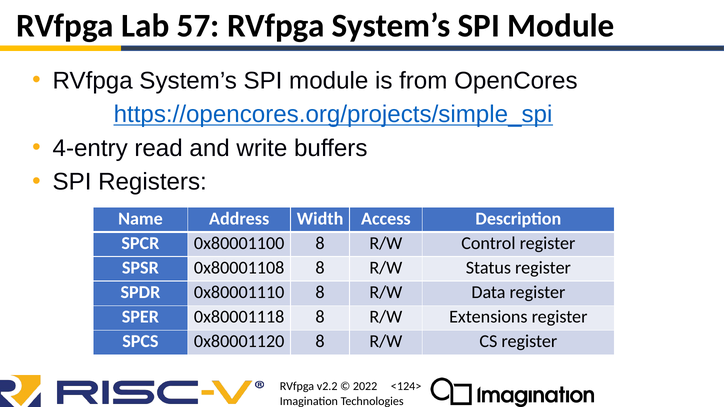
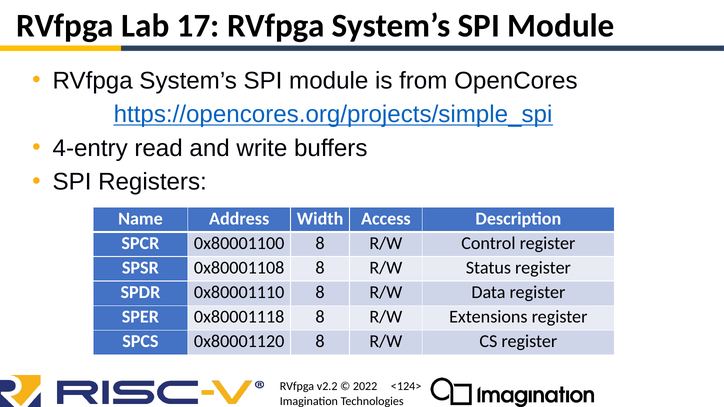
57: 57 -> 17 (198, 26)
